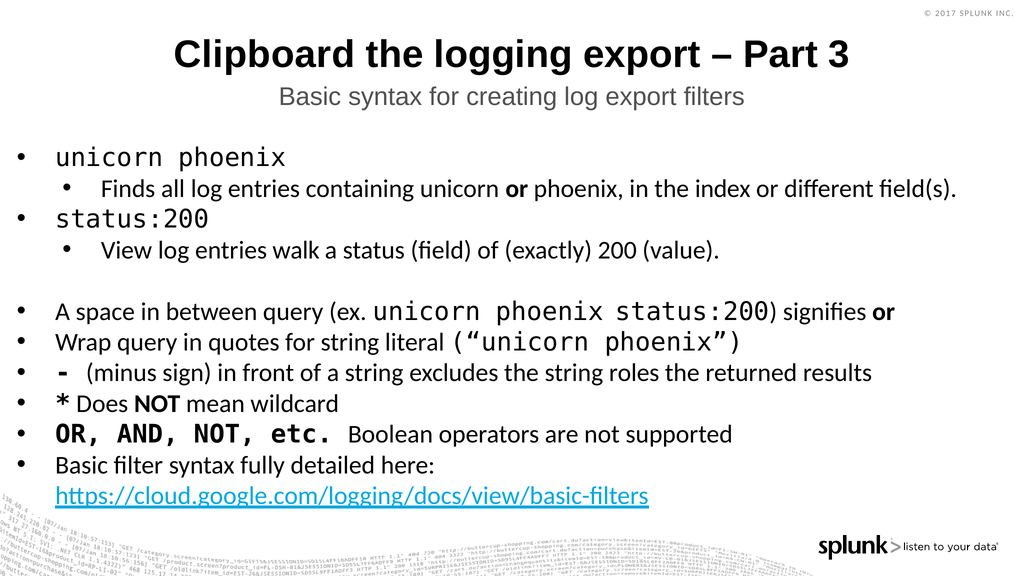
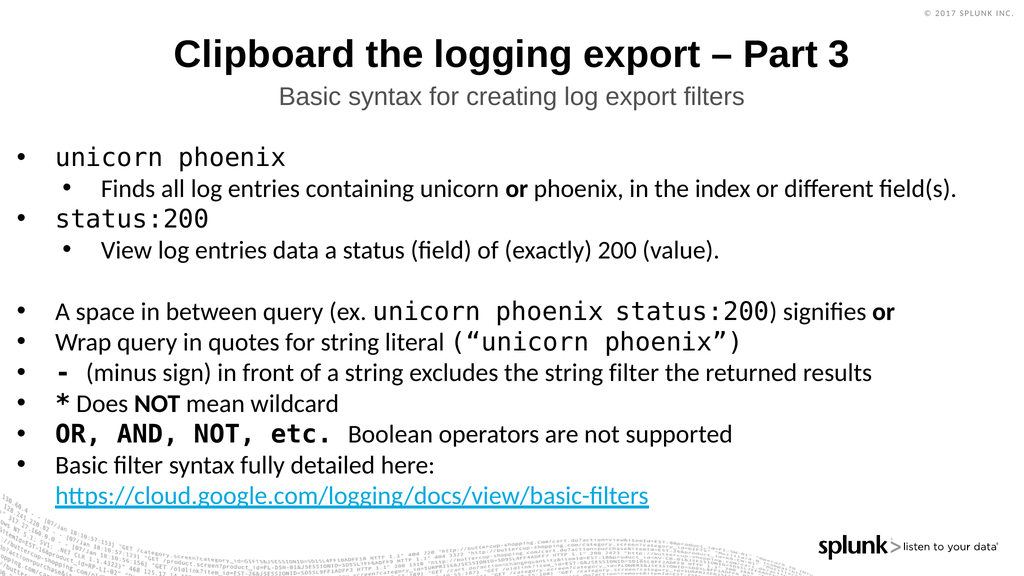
walk: walk -> data (296, 250)
string roles: roles -> filter (634, 373)
